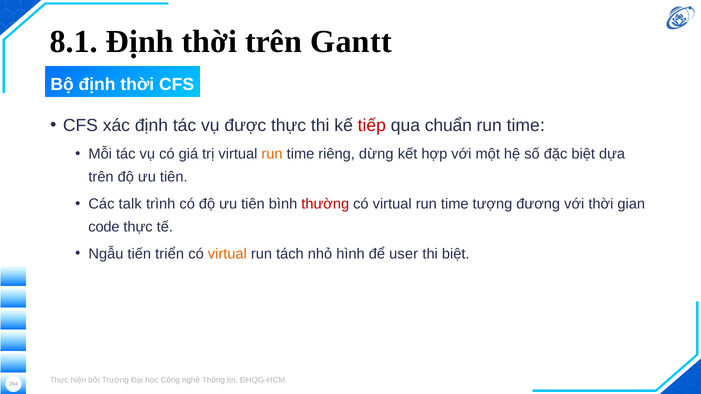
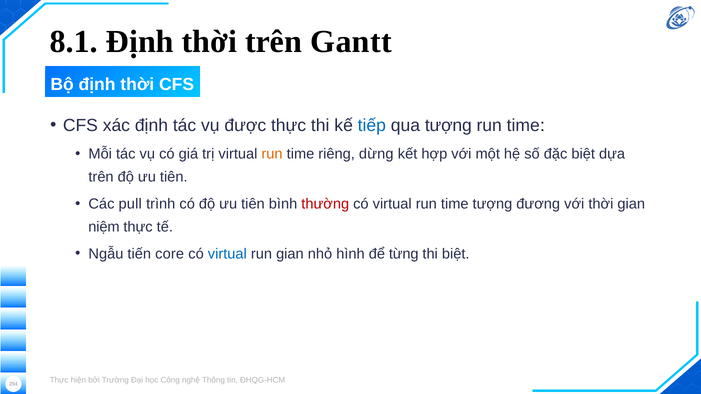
tiếp colour: red -> blue (372, 126)
qua chuẩn: chuẩn -> tượng (448, 126)
talk: talk -> pull (130, 204)
code: code -> niệm (104, 227)
triển: triển -> core (170, 254)
virtual colour: orange -> blue (227, 254)
run tách: tách -> gian (290, 254)
user: user -> từng (404, 254)
